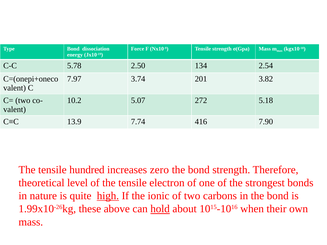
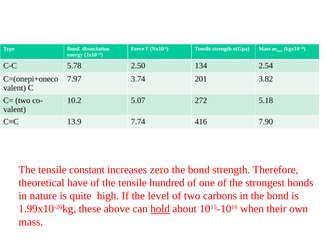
hundred: hundred -> constant (87, 170)
level: level -> have (77, 183)
electron: electron -> hundred (167, 183)
high underline: present -> none (108, 196)
ionic: ionic -> level (158, 196)
